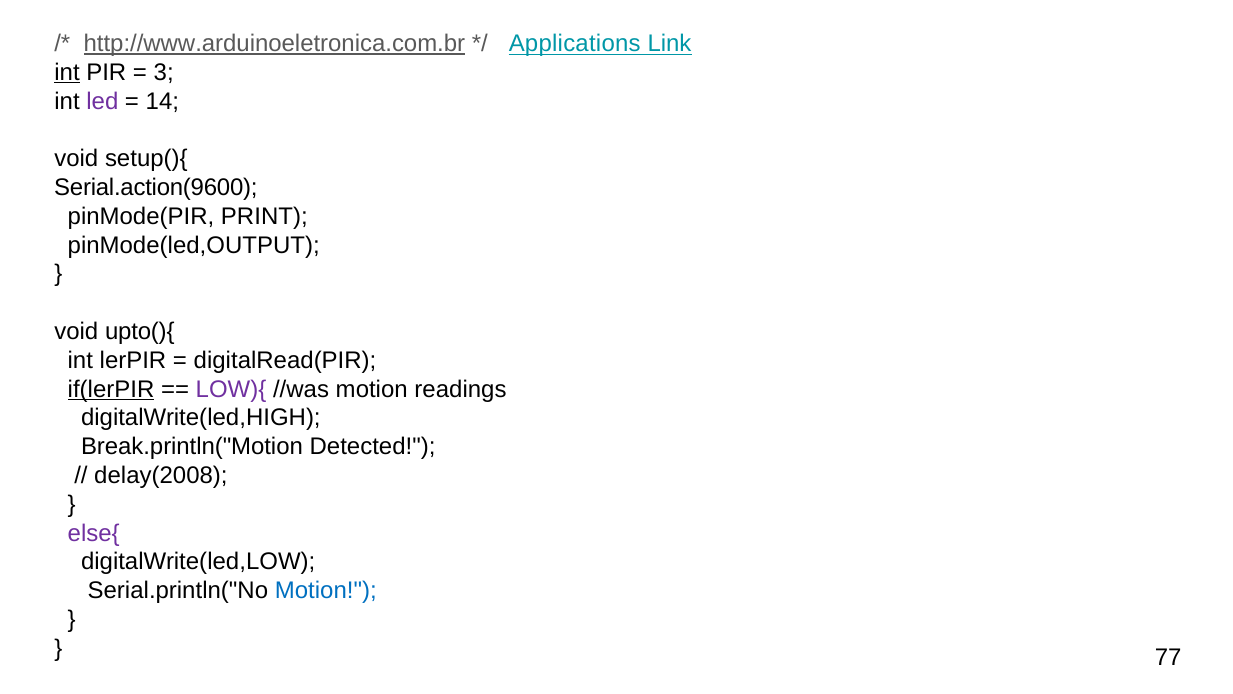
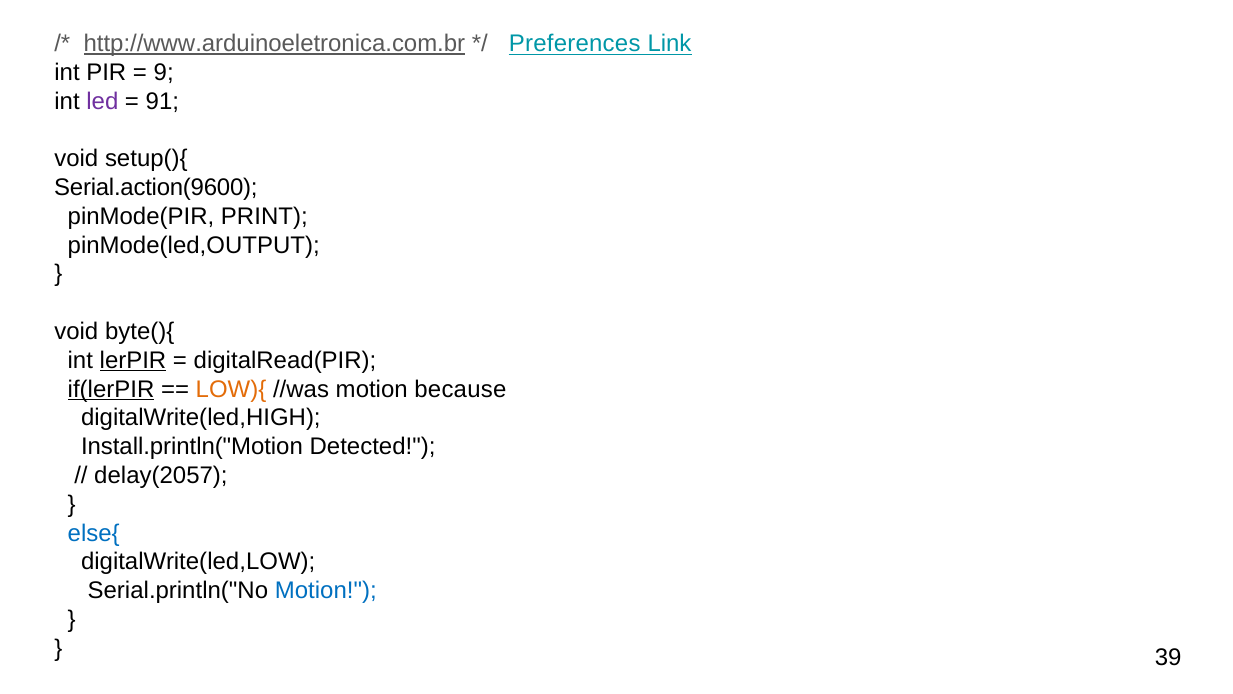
Applications: Applications -> Preferences (575, 44)
int underline: present -> none (67, 72)
3: 3 -> 9 (164, 72)
14: 14 -> 91 (162, 101)
upto(){: upto(){ -> byte(){ (140, 331)
lerPIR underline: none -> present (133, 360)
LOW){ colour: purple -> orange (231, 389)
readings: readings -> because (460, 389)
Break.println("Motion: Break.println("Motion -> Install.println("Motion (192, 447)
delay(2008: delay(2008 -> delay(2057 (161, 475)
else{ colour: purple -> blue (94, 533)
77: 77 -> 39 (1168, 657)
